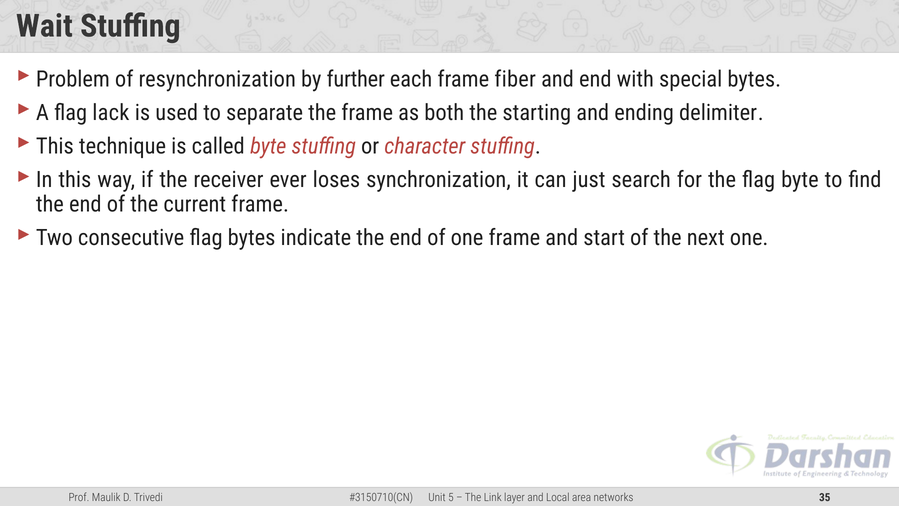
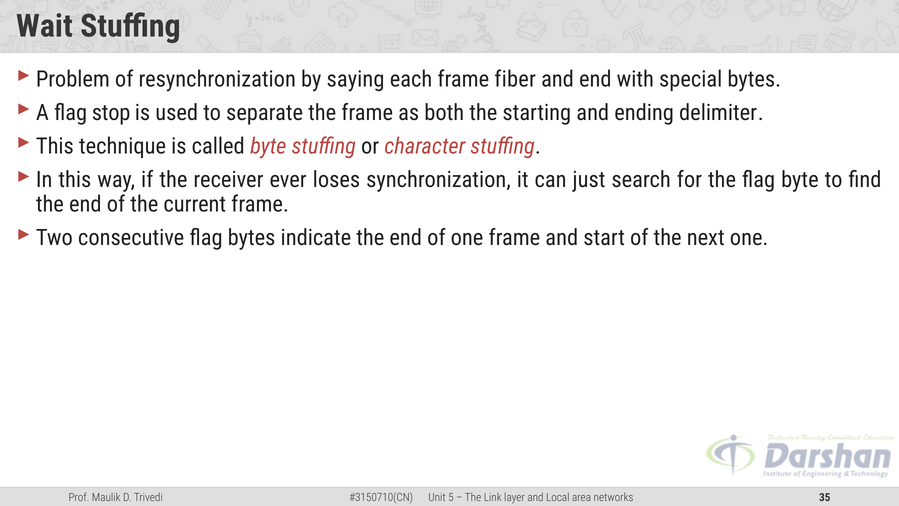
further: further -> saying (356, 79)
lack: lack -> stop (111, 113)
